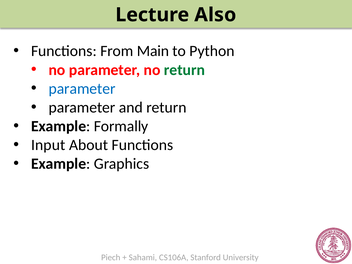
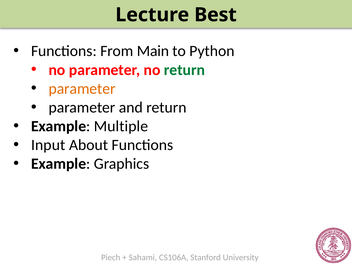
Also: Also -> Best (215, 15)
parameter colour: blue -> orange (82, 89)
Formally: Formally -> Multiple (121, 126)
